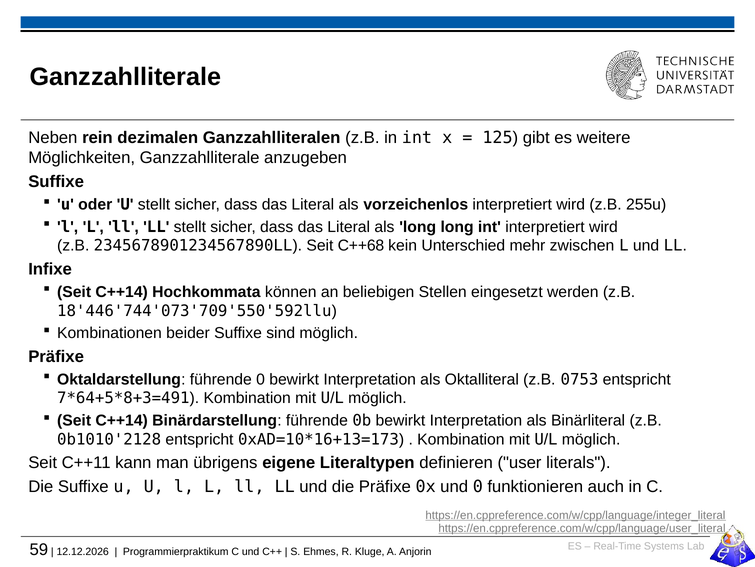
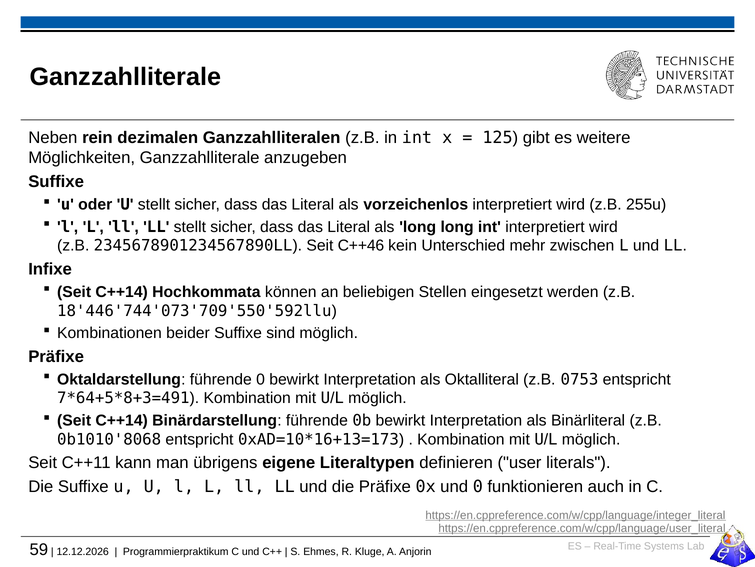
C++68: C++68 -> C++46 (361, 245)
0b1010'2128: 0b1010'2128 -> 0b1010'8068 (109, 439)
